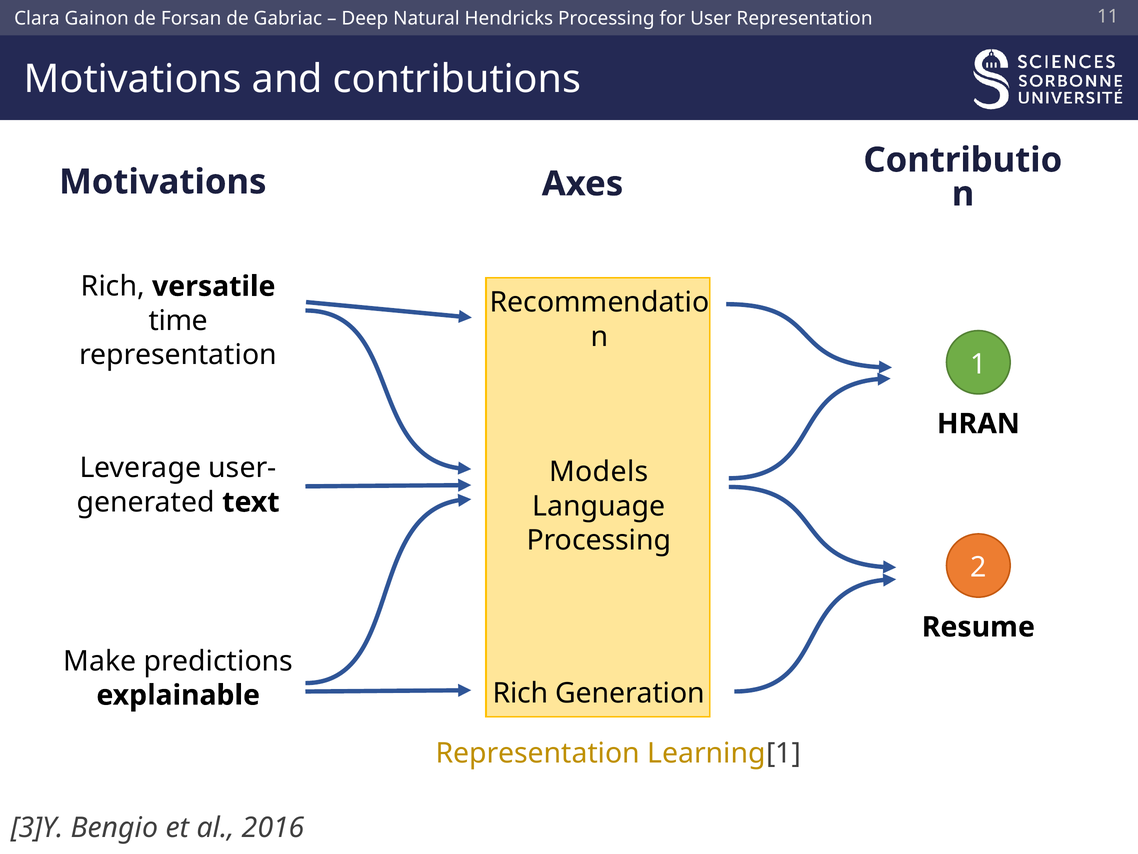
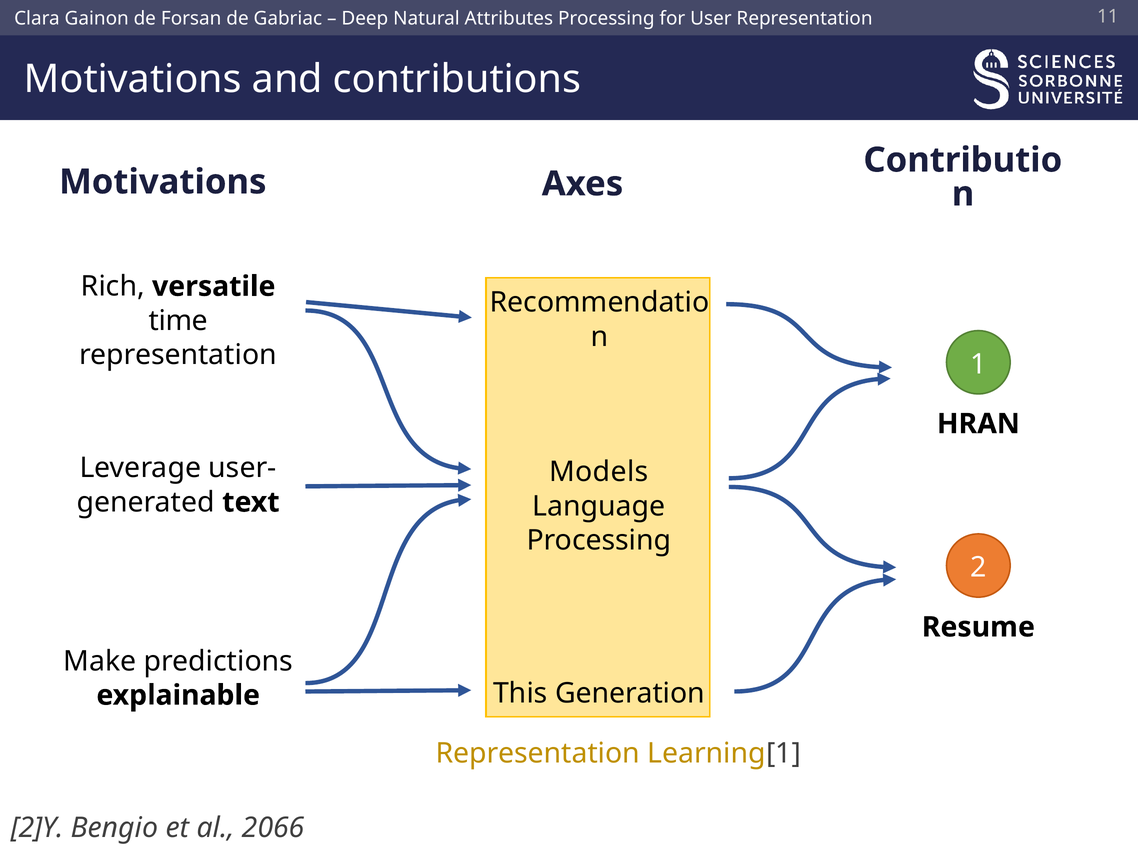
Hendricks: Hendricks -> Attributes (509, 18)
Rich: Rich -> This (520, 693)
3]Y: 3]Y -> 2]Y (37, 827)
2016: 2016 -> 2066 (273, 827)
